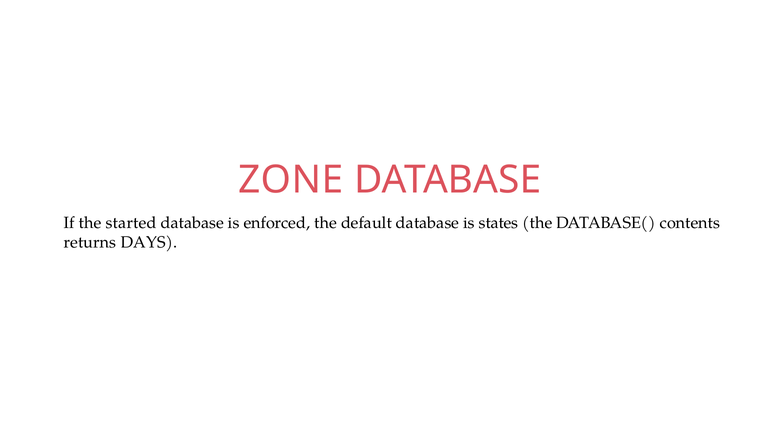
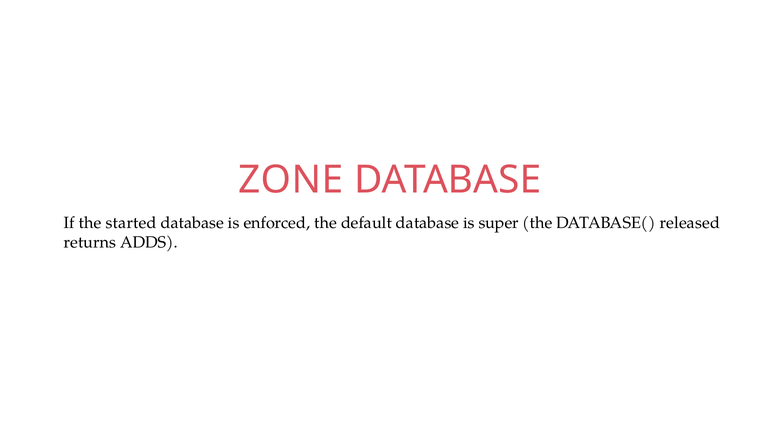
states: states -> super (499, 223)
contents: contents -> released (690, 223)
DAYS: DAYS -> ADDS (149, 243)
